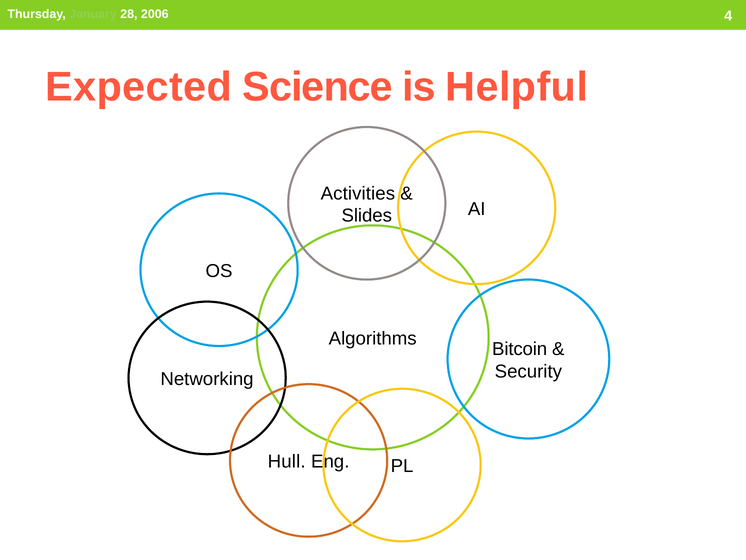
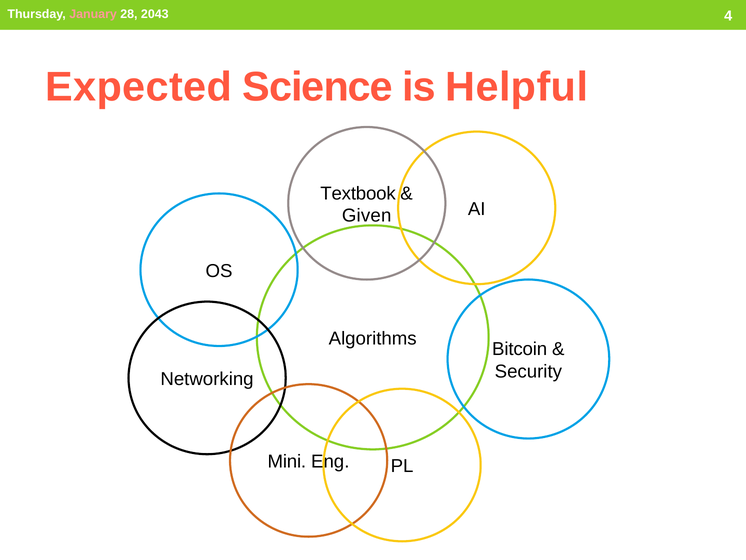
January colour: light green -> pink (93, 14)
2006: 2006 -> 2043 (155, 14)
Activities: Activities -> Textbook (358, 193)
Slides: Slides -> Given (367, 216)
Hull: Hull -> Mini (287, 461)
